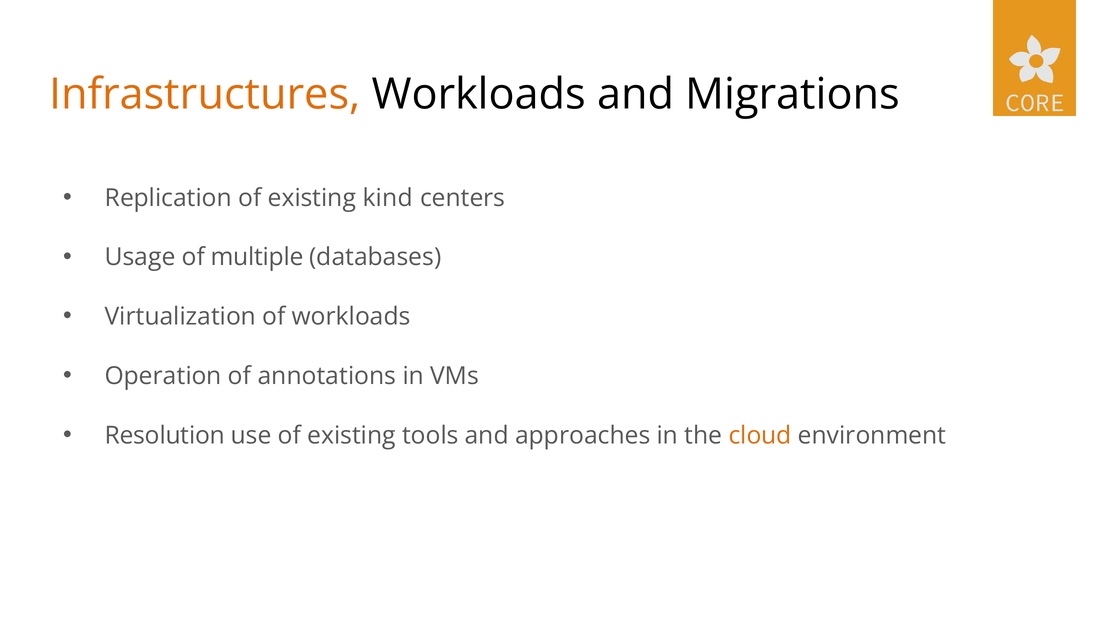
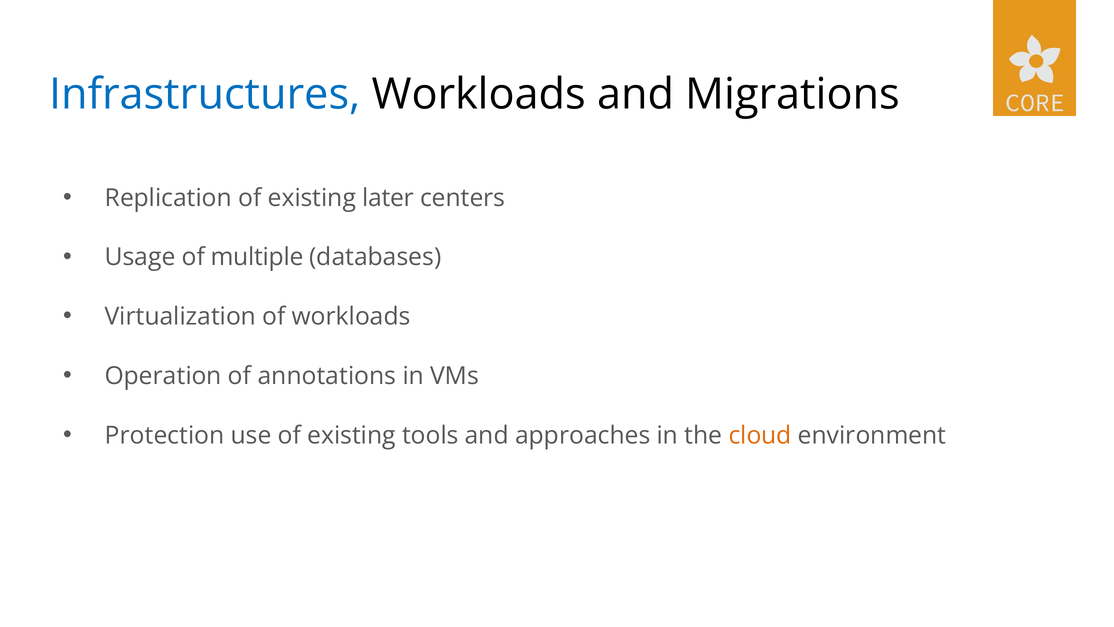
Infrastructures colour: orange -> blue (205, 94)
kind: kind -> later (388, 198)
Resolution: Resolution -> Protection (165, 435)
